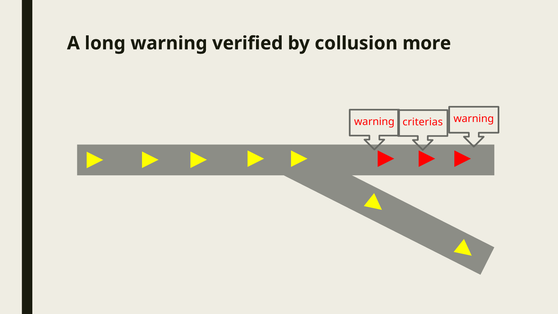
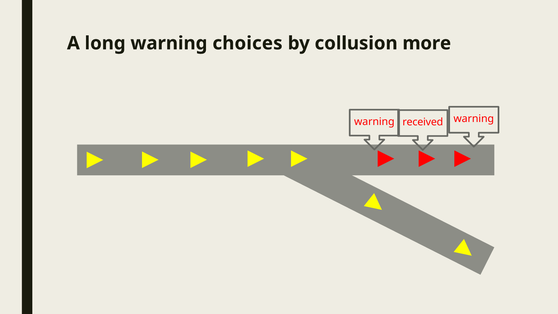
verified: verified -> choices (247, 43)
criterias: criterias -> received (423, 122)
